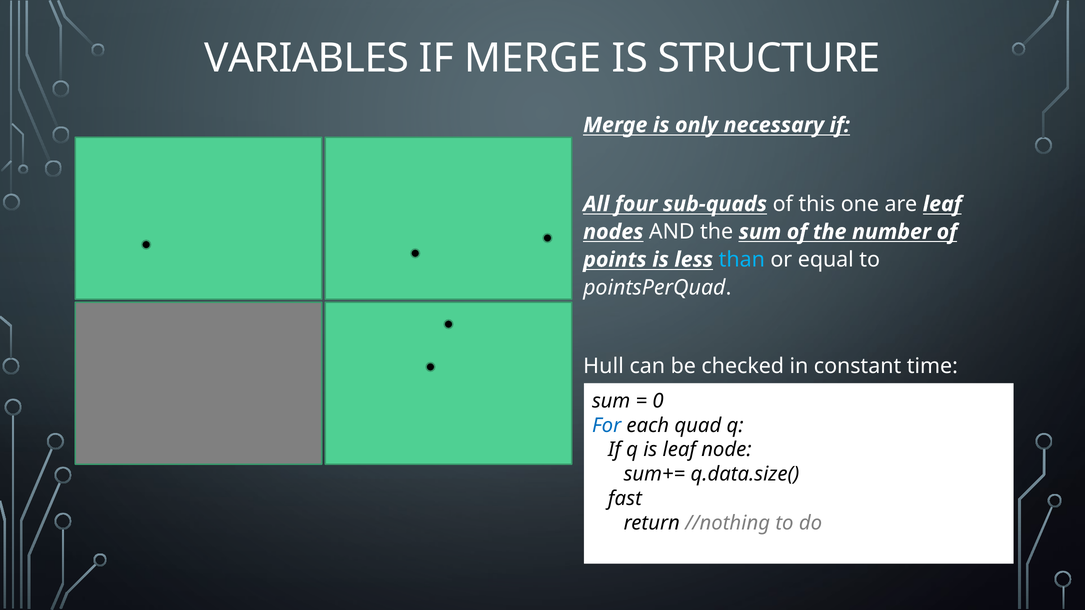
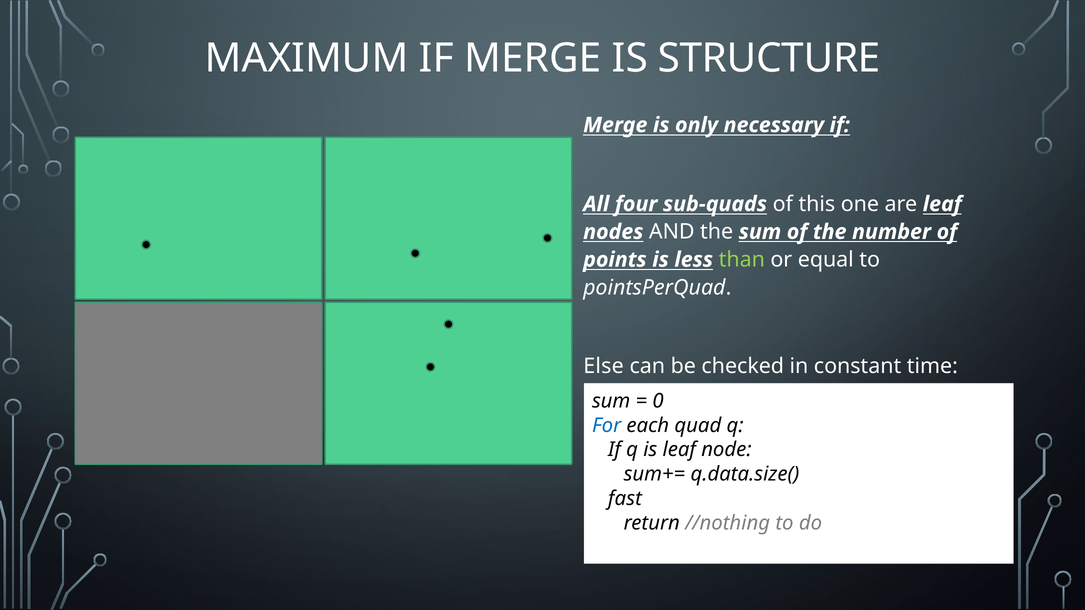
VARIABLES: VARIABLES -> MAXIMUM (307, 58)
than colour: light blue -> light green (742, 260)
Hull: Hull -> Else (604, 367)
